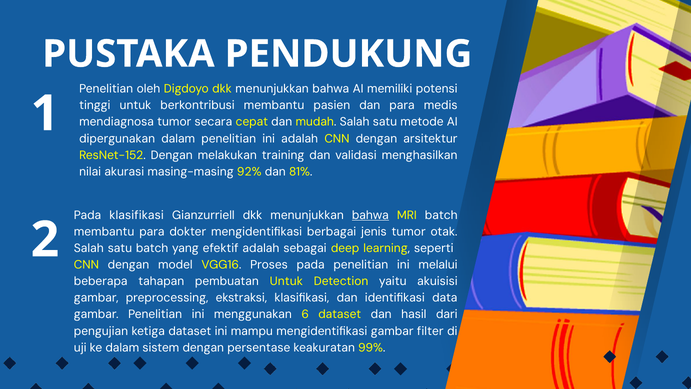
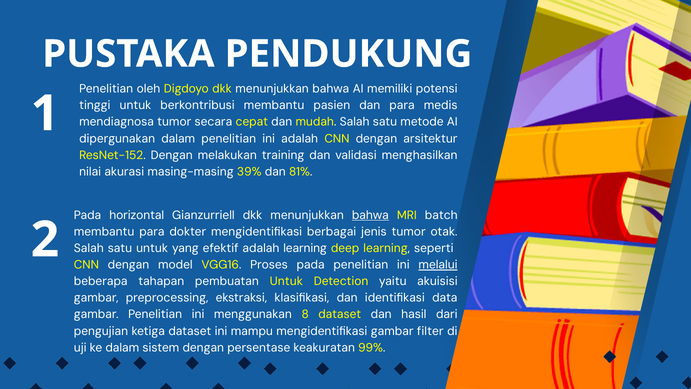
92%: 92% -> 39% (249, 172)
Pada klasifikasi: klasifikasi -> horizontal (137, 215)
satu batch: batch -> untuk (152, 248)
adalah sebagai: sebagai -> learning (305, 248)
melalui underline: none -> present (438, 265)
6: 6 -> 8 (305, 314)
